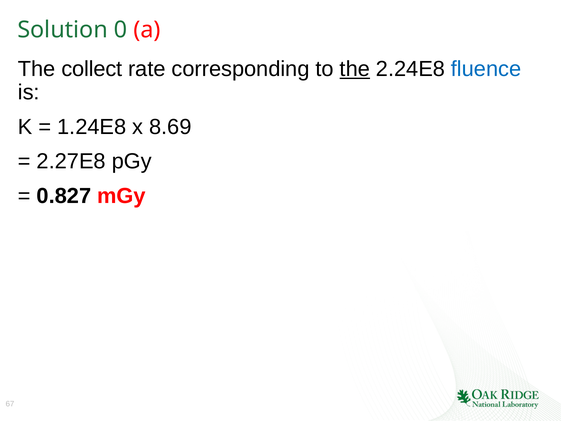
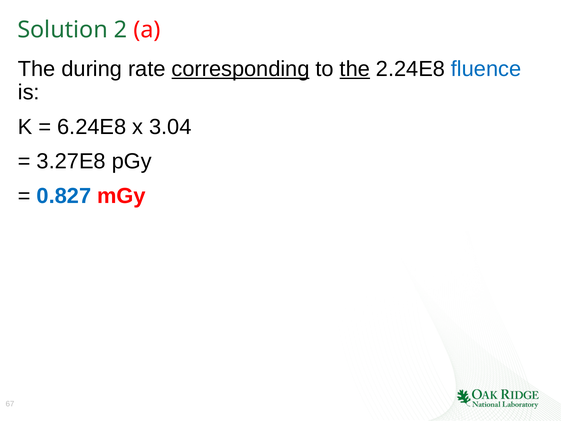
0: 0 -> 2 (121, 30)
collect: collect -> during (92, 69)
corresponding underline: none -> present (241, 69)
1.24E8: 1.24E8 -> 6.24E8 (92, 127)
8.69: 8.69 -> 3.04 (170, 127)
2.27E8: 2.27E8 -> 3.27E8 (71, 161)
0.827 colour: black -> blue (64, 196)
